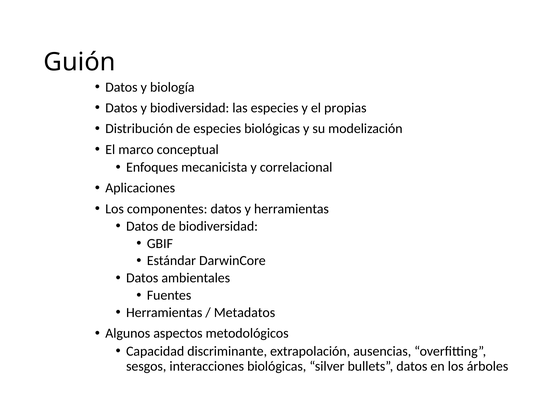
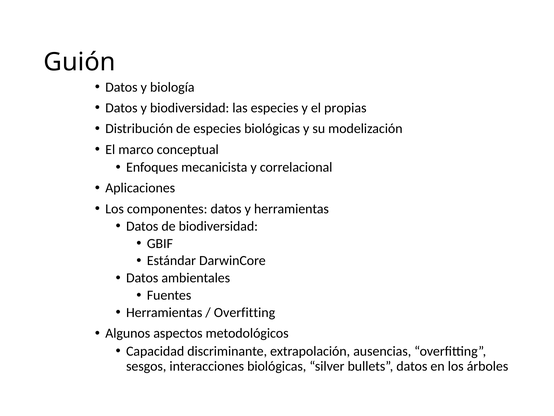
Metadatos: Metadatos -> Overfitting (245, 312)
